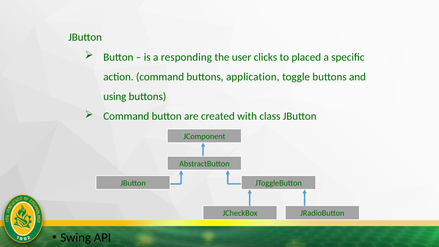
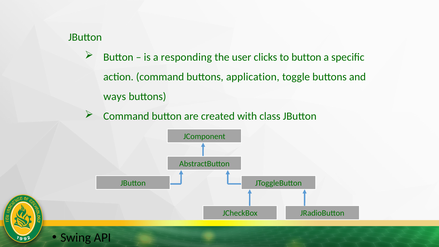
to placed: placed -> button (306, 57)
using: using -> ways (115, 97)
